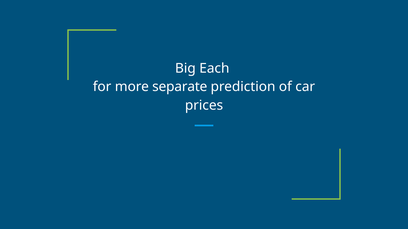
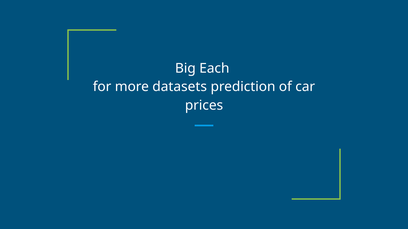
separate: separate -> datasets (180, 87)
